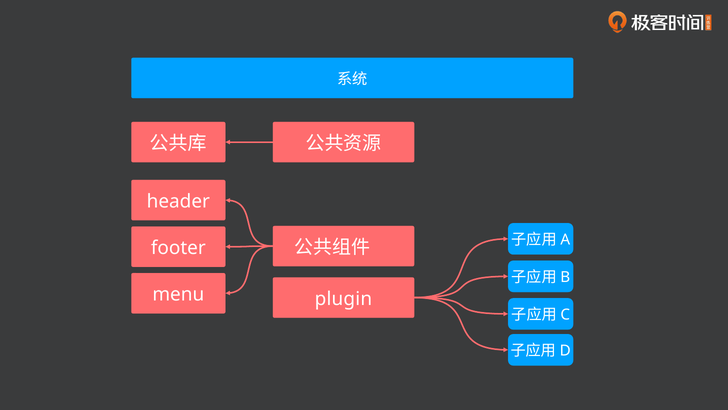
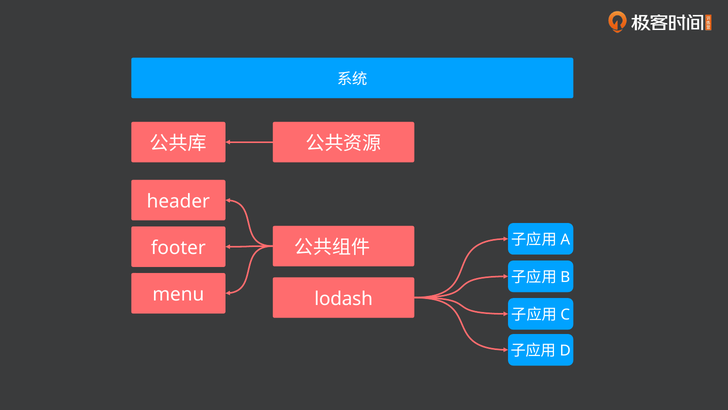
plugin: plugin -> lodash (344, 299)
